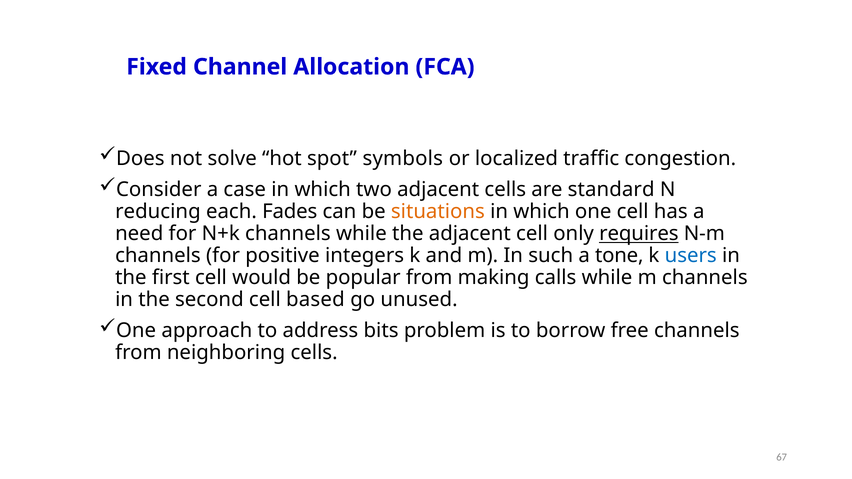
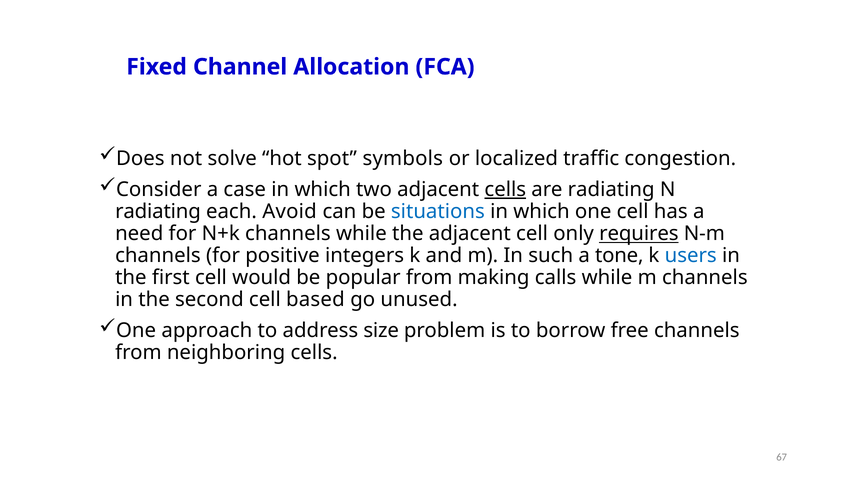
cells underline: none -> present (505, 190)
are standard: standard -> radiating (611, 190)
reducing: reducing -> radiating (158, 212)
Fades: Fades -> Avoid (290, 212)
situations colour: orange -> blue (438, 212)
bits: bits -> size (381, 331)
